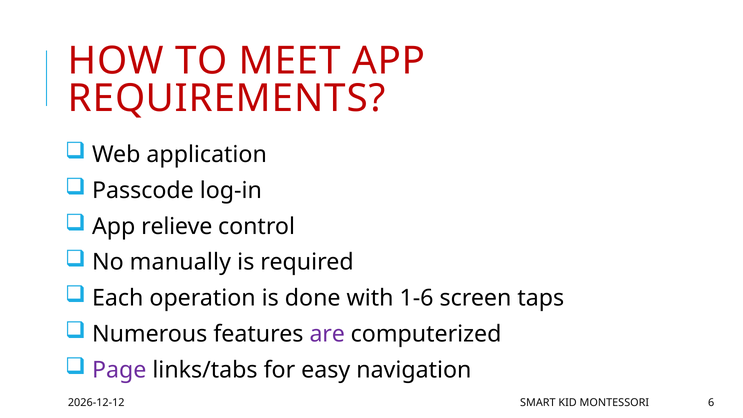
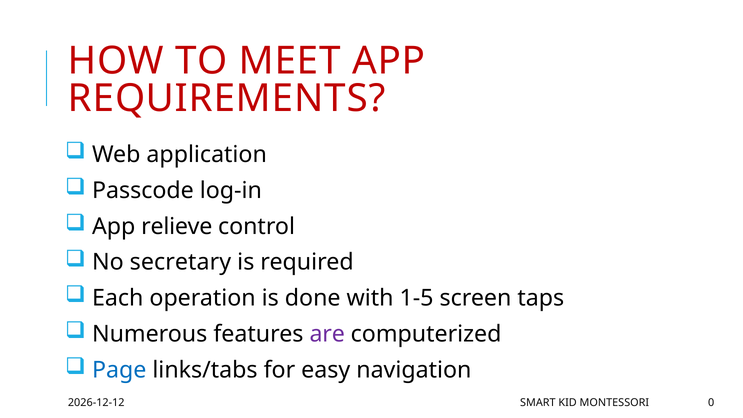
manually: manually -> secretary (180, 262)
1-6: 1-6 -> 1-5 (417, 298)
Page colour: purple -> blue (119, 370)
6: 6 -> 0 (711, 403)
